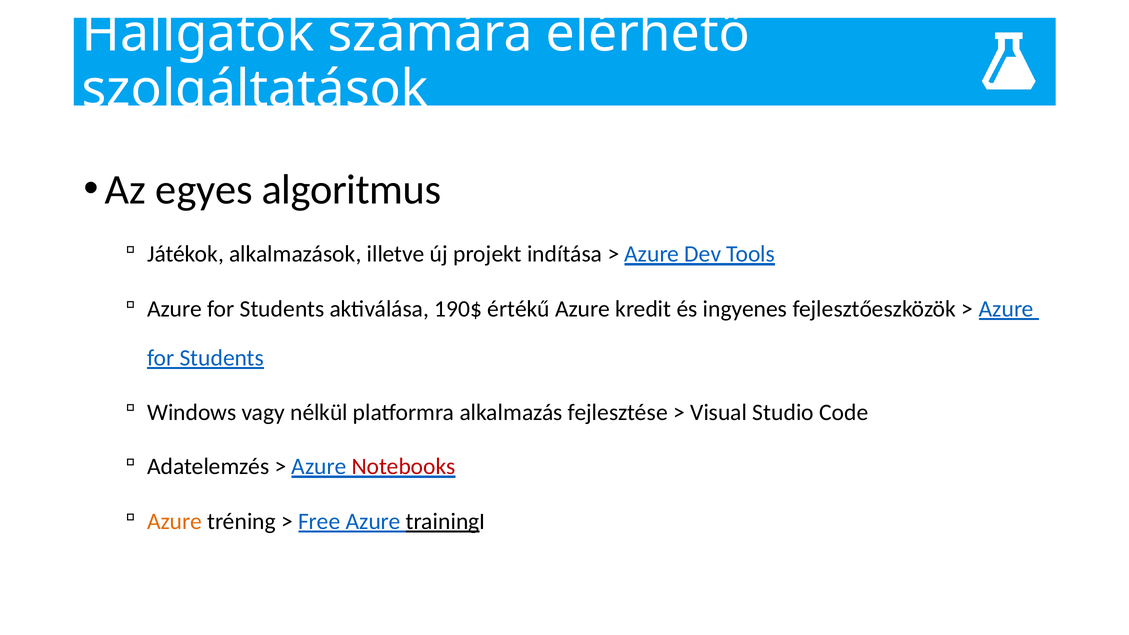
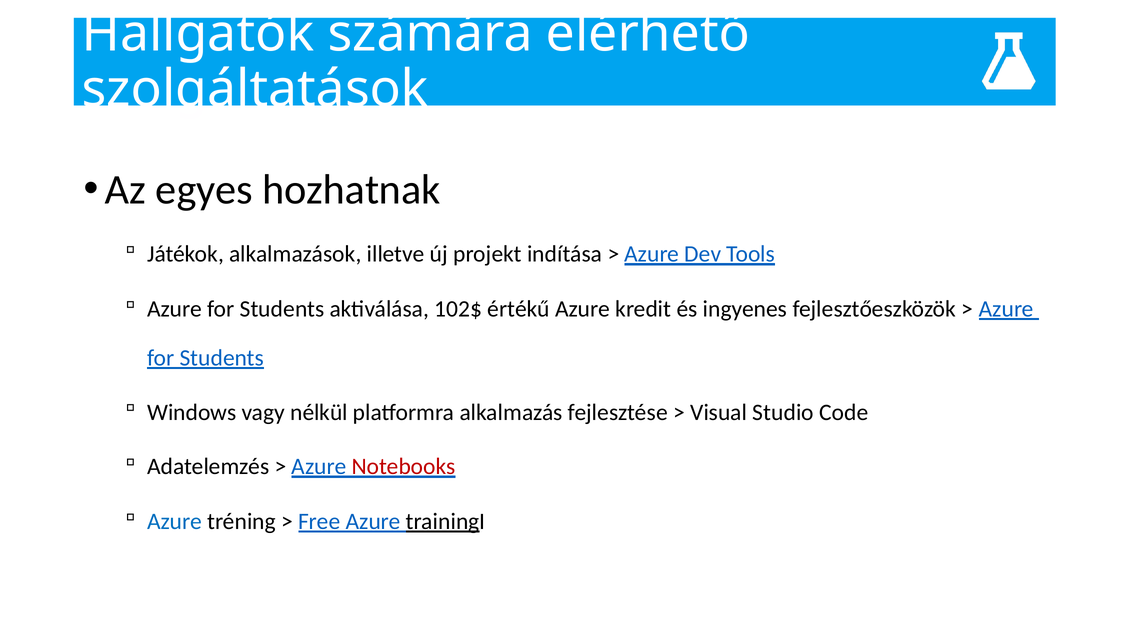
algoritmus: algoritmus -> hozhatnak (351, 190)
190$: 190$ -> 102$ (458, 309)
Azure colour: orange -> blue (175, 521)
